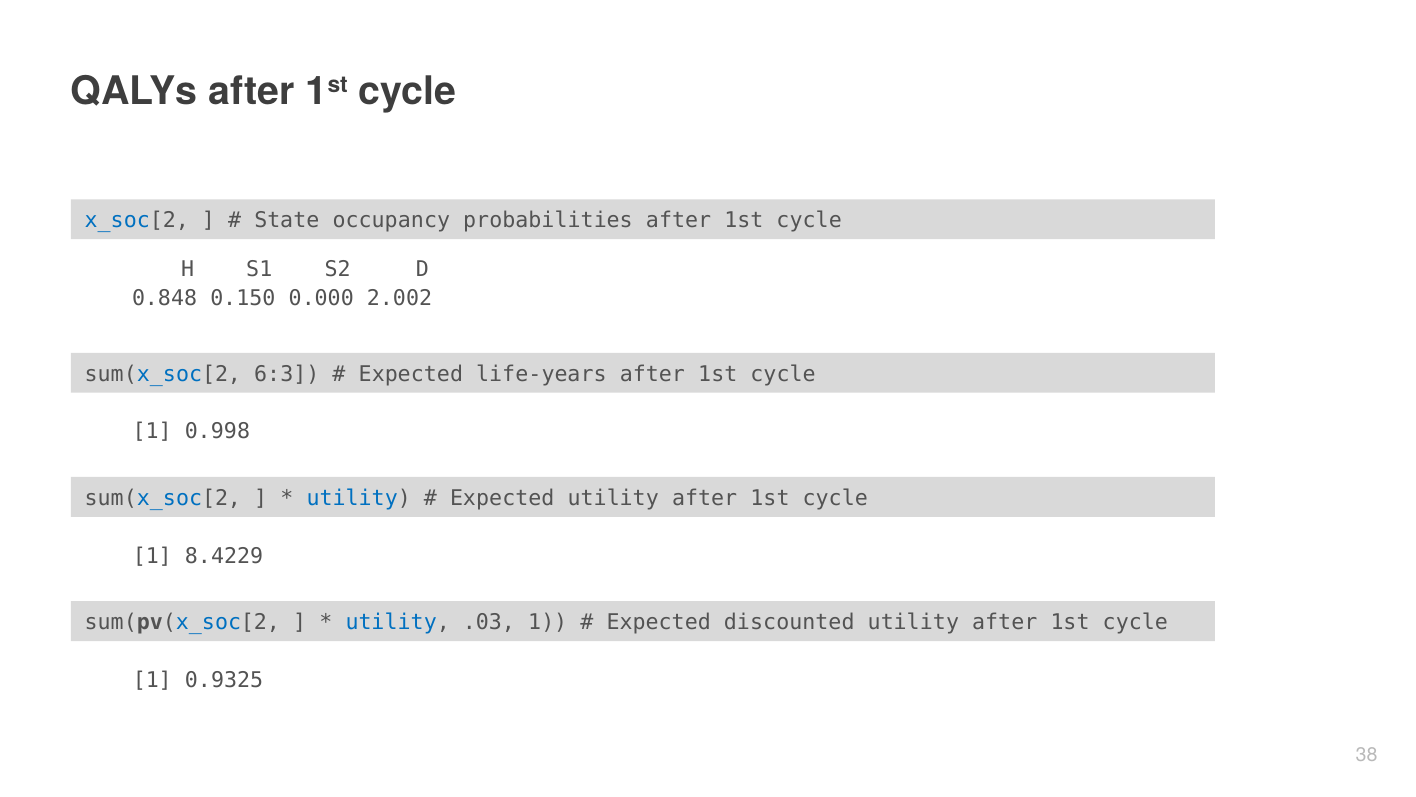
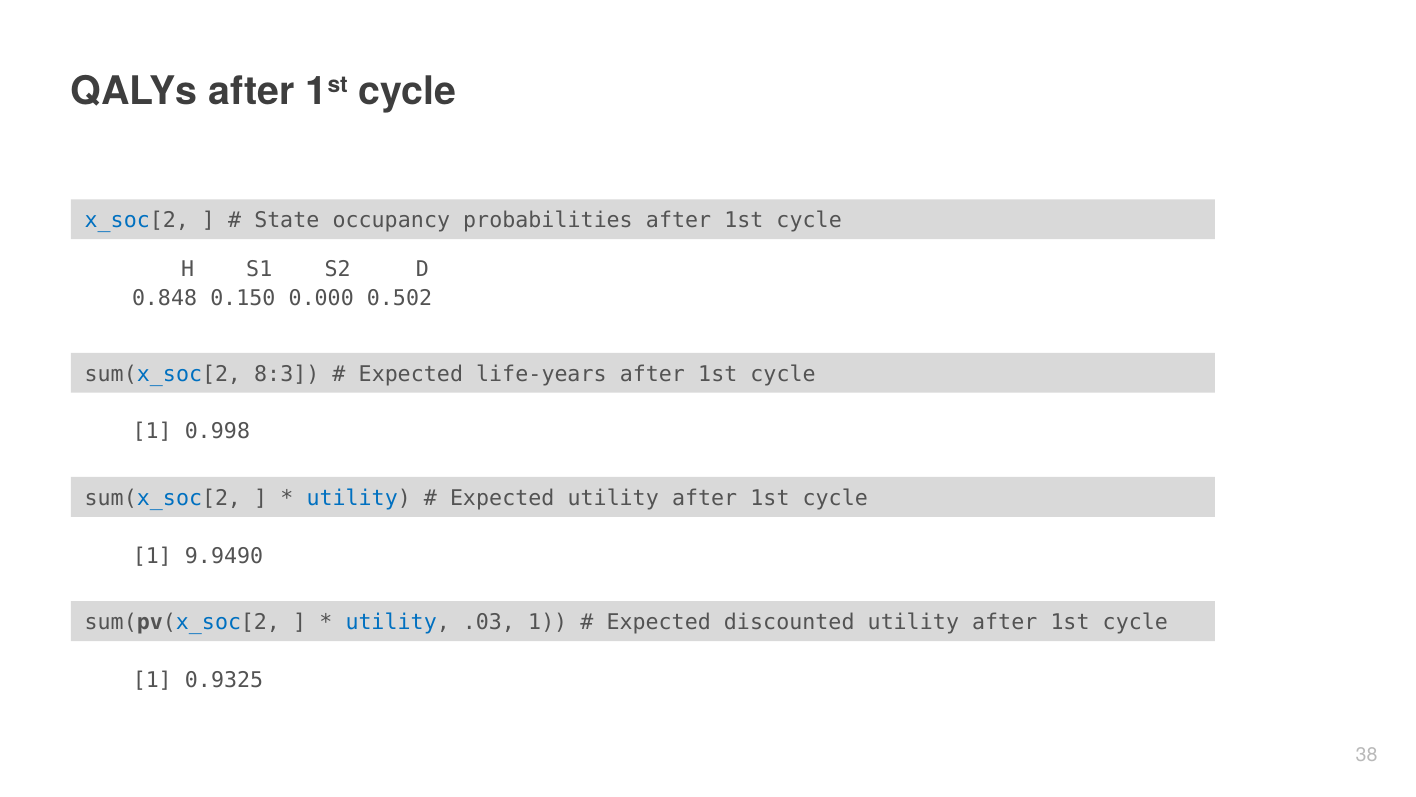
2.002: 2.002 -> 0.502 (399, 298)
6:3: 6:3 -> 8:3 (287, 374)
8.4229: 8.4229 -> 9.9490 (224, 556)
